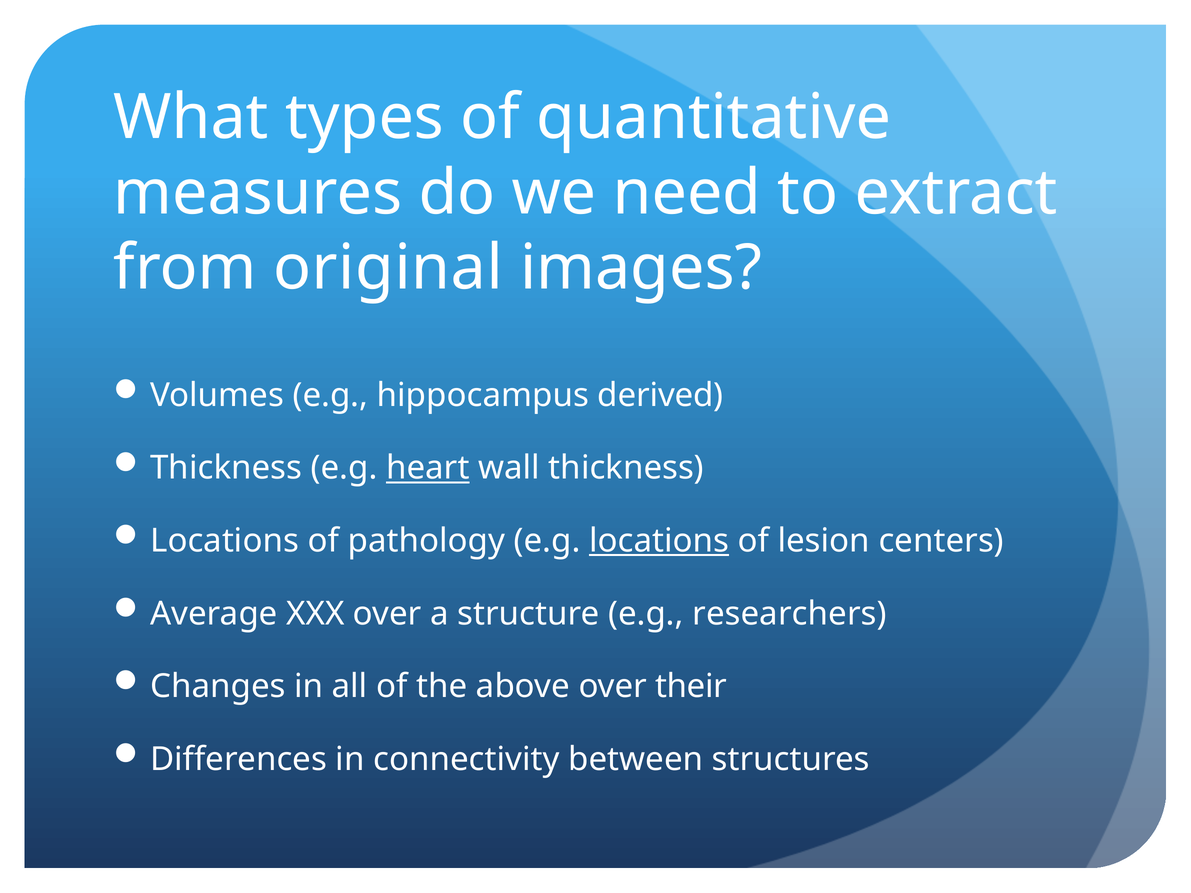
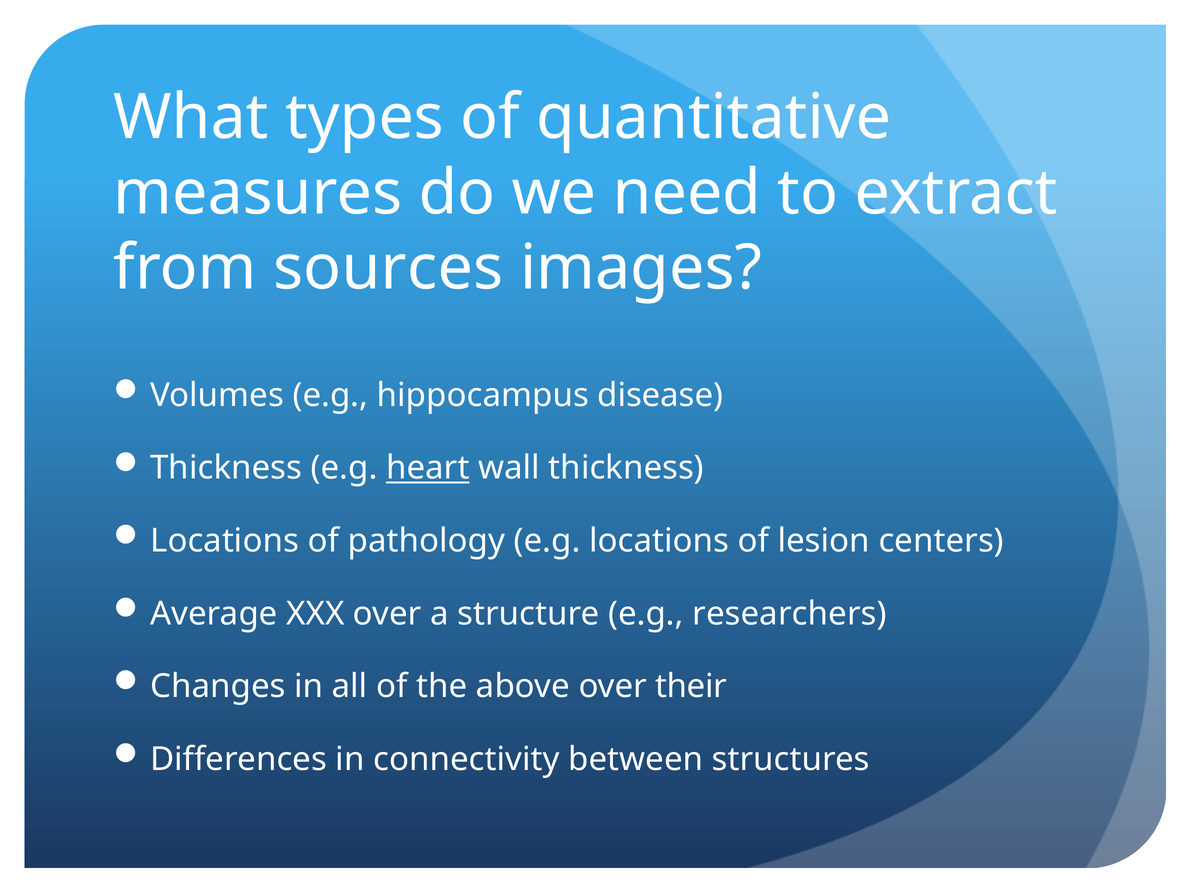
original: original -> sources (388, 268)
derived: derived -> disease (660, 395)
locations underline: present -> none (659, 541)
